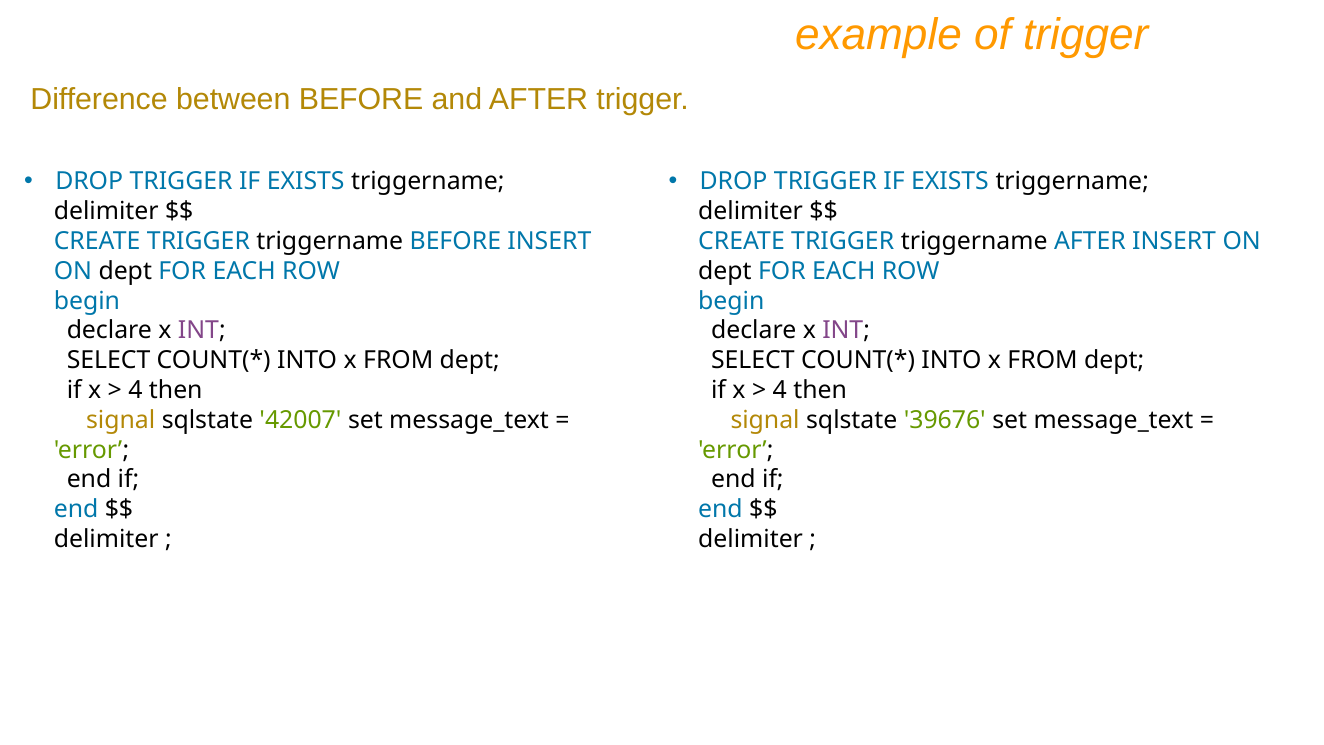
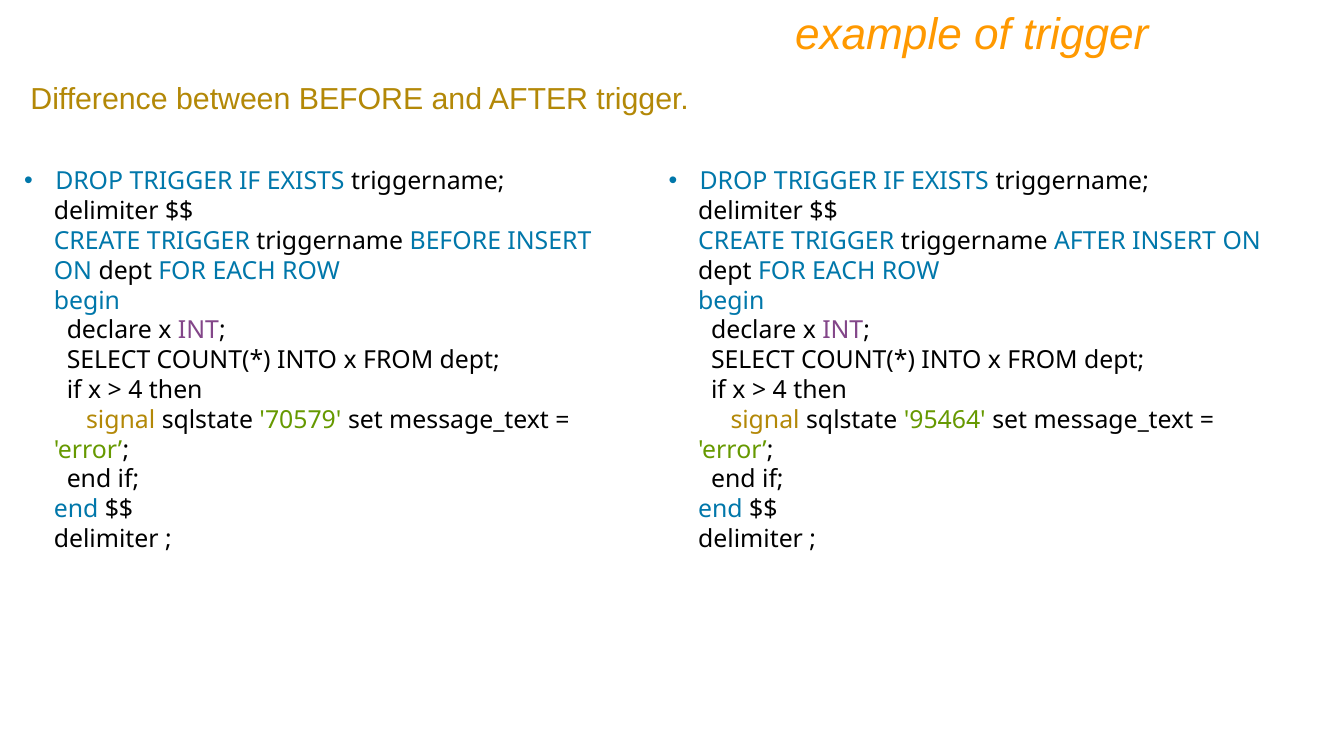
42007: 42007 -> 70579 (300, 420)
39676: 39676 -> 95464 (945, 420)
